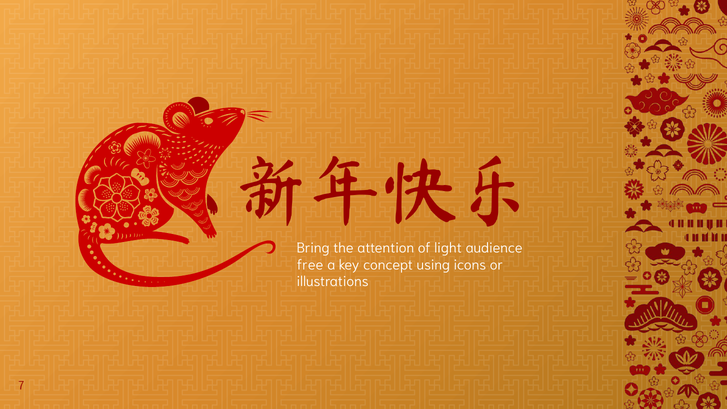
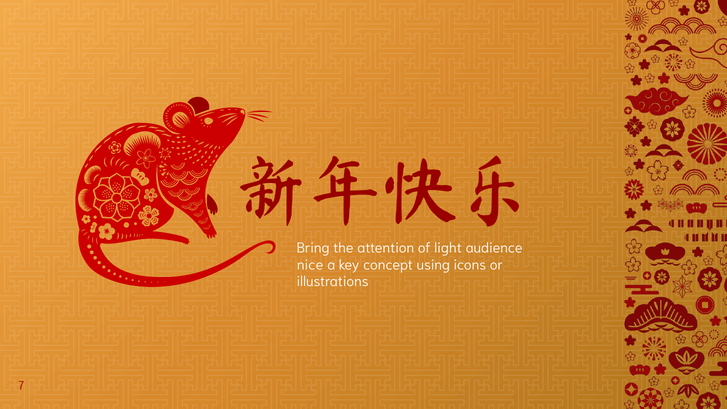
free: free -> nice (310, 265)
